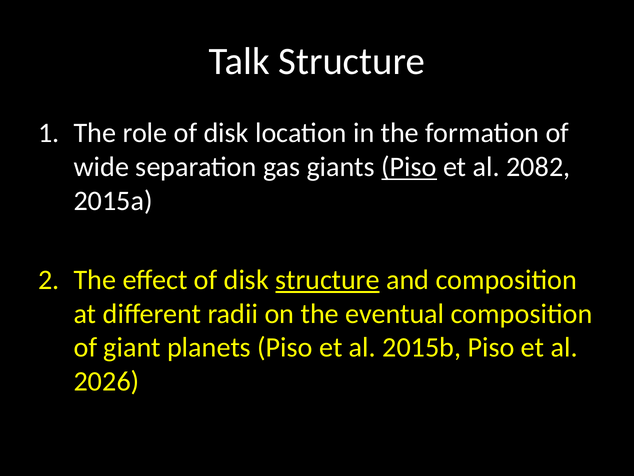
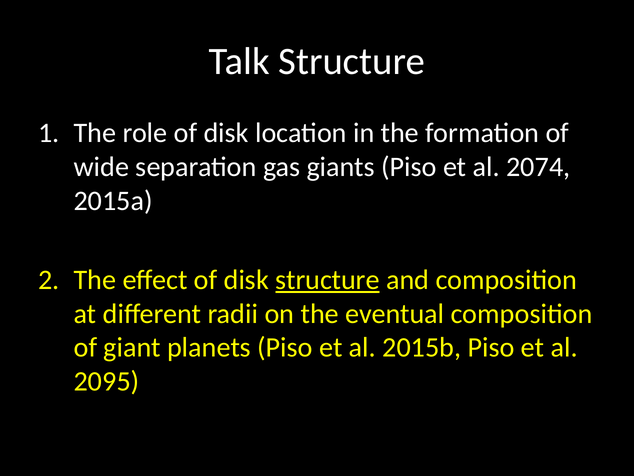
Piso underline: present -> none (409, 167)
2082: 2082 -> 2074 (538, 167)
2026: 2026 -> 2095 (107, 381)
